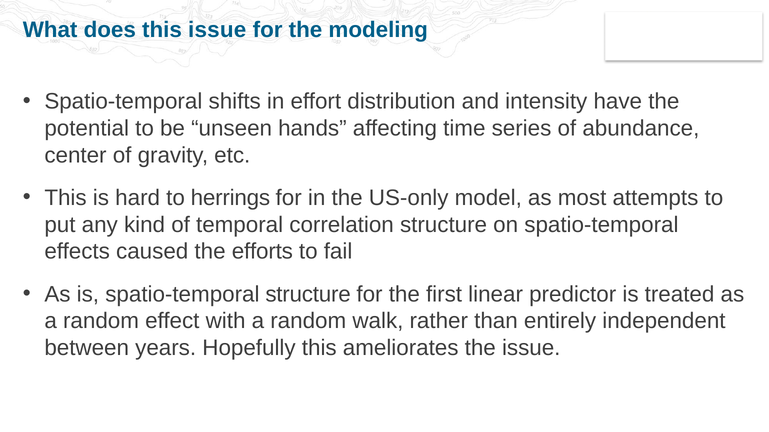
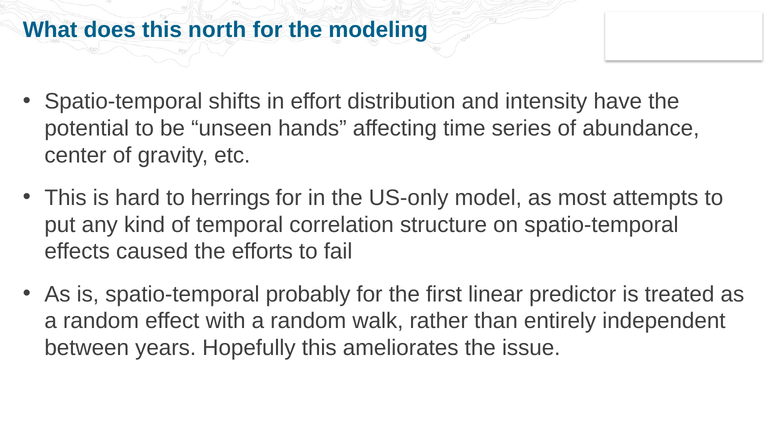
this issue: issue -> north (217, 30)
spatio-temporal structure: structure -> probably (308, 295)
